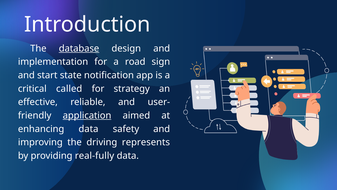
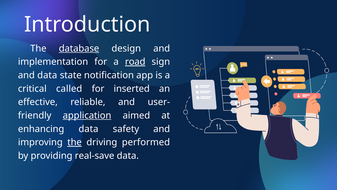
road underline: none -> present (135, 62)
and start: start -> data (47, 75)
strategy: strategy -> inserted (132, 88)
the underline: none -> present (75, 142)
represents: represents -> performed (146, 142)
real-fully: real-fully -> real-save (95, 155)
